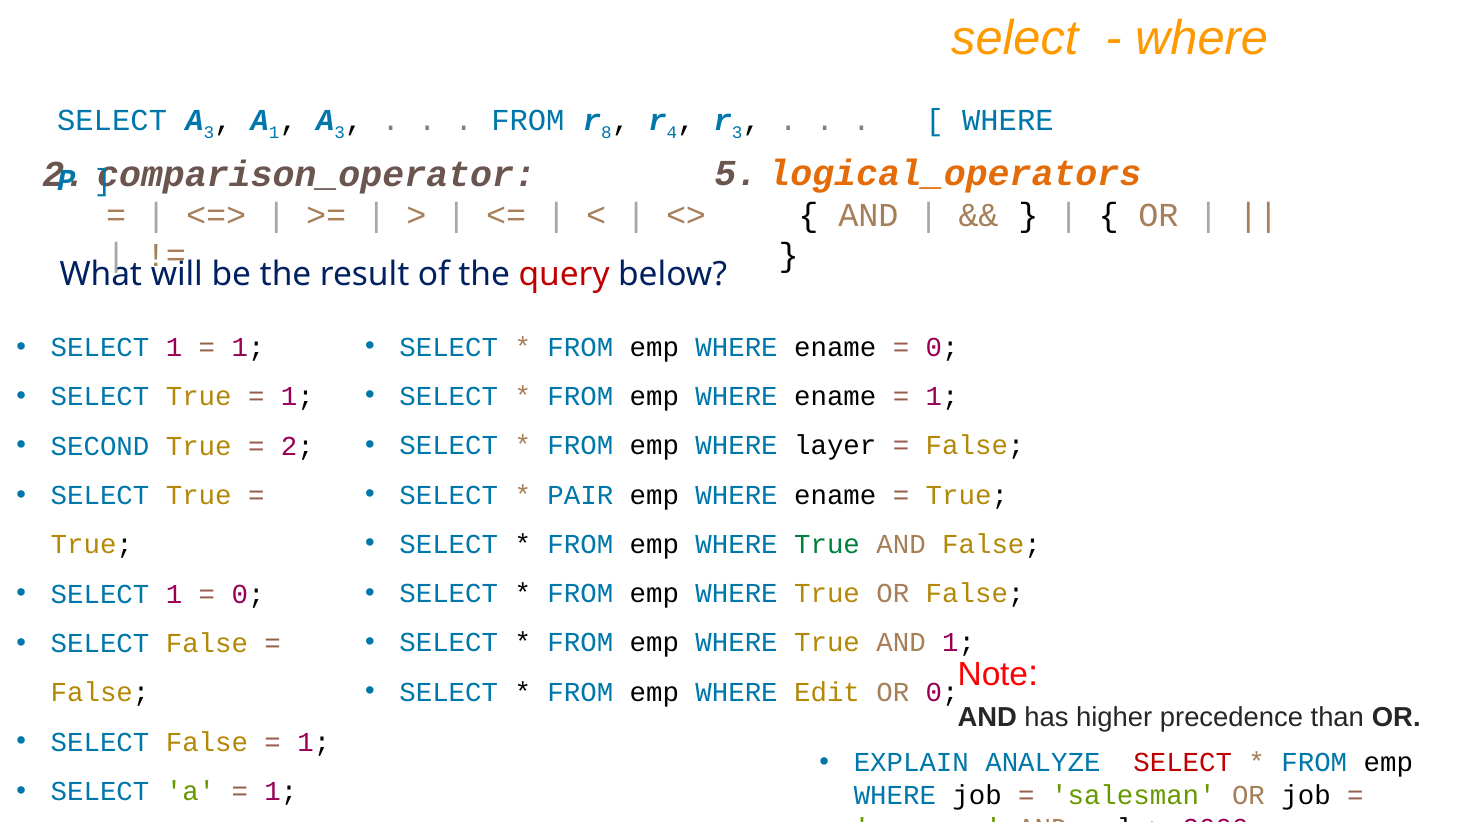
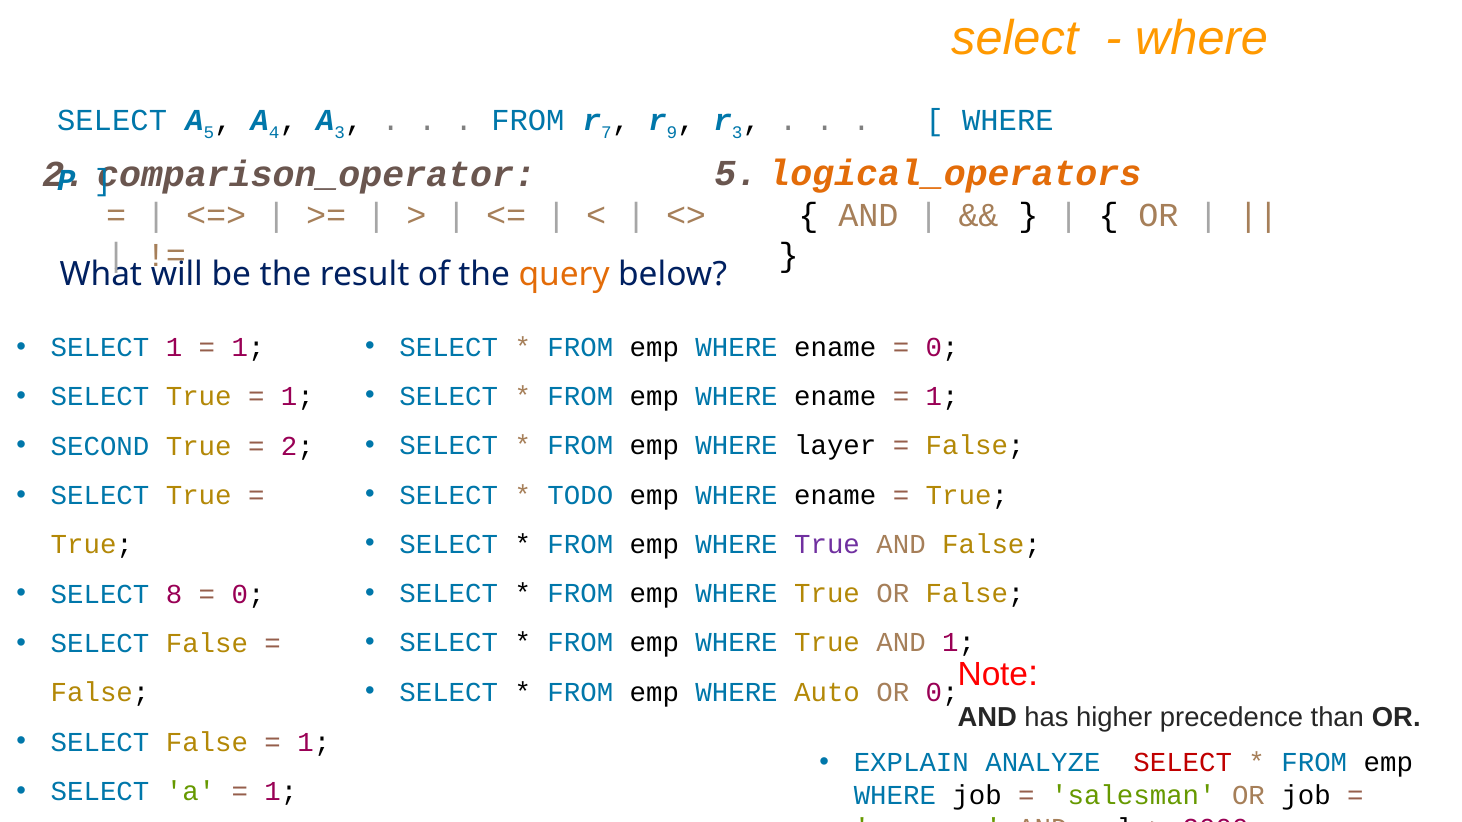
SELECT A 3: 3 -> 5 (209, 133)
A 1: 1 -> 4 (274, 133)
8: 8 -> 7 (606, 133)
4: 4 -> 9 (672, 133)
query colour: red -> orange (564, 275)
PAIR: PAIR -> TODO (580, 495)
True colour: green -> purple (827, 545)
1: 1 -> 8 (174, 594)
Edit: Edit -> Auto (827, 693)
